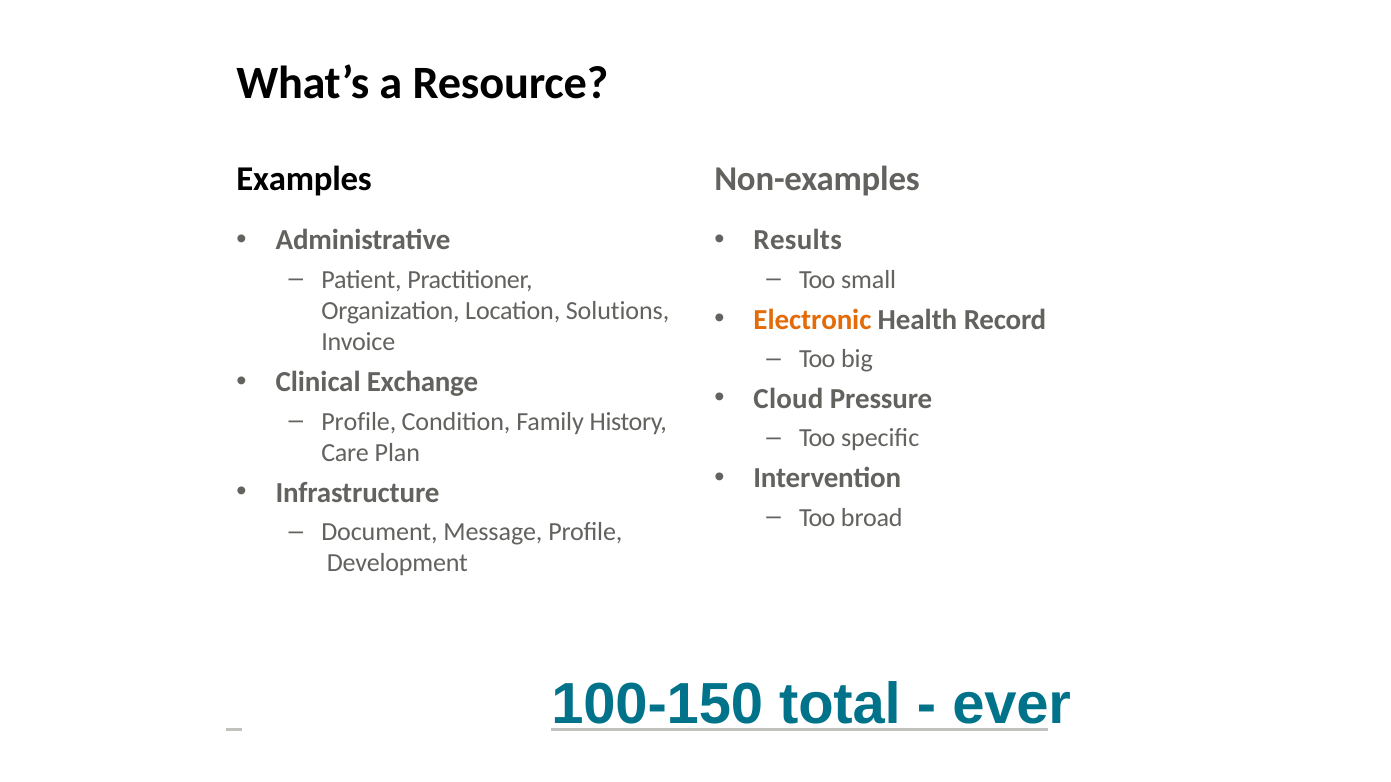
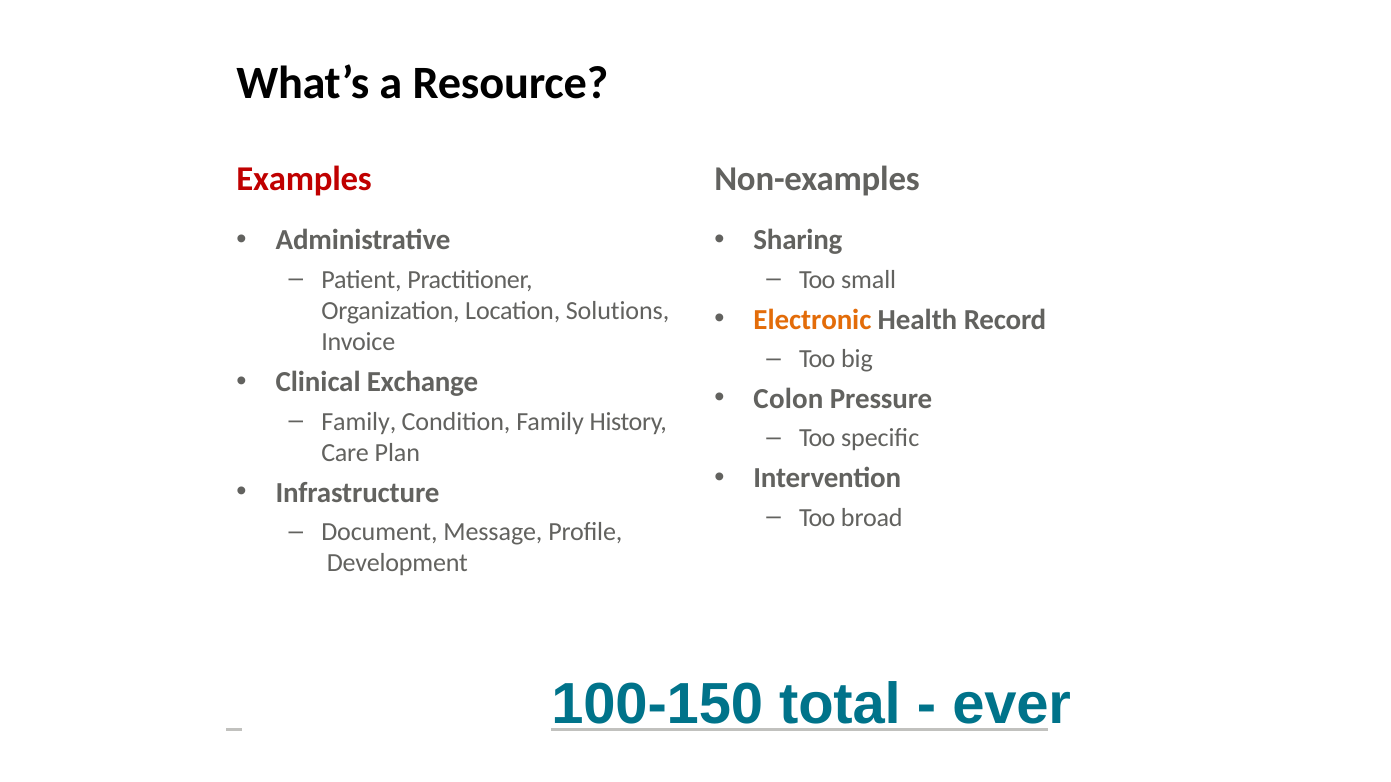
Examples colour: black -> red (304, 179)
Results: Results -> Sharing (798, 241)
Cloud: Cloud -> Colon (788, 399)
Profile: Profile -> Family (359, 422)
